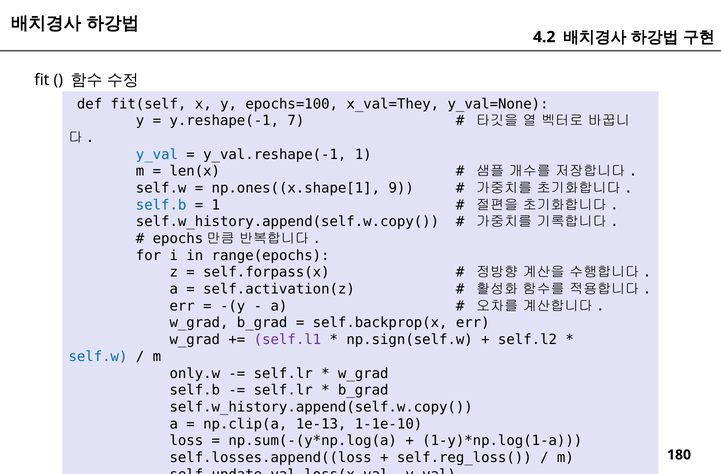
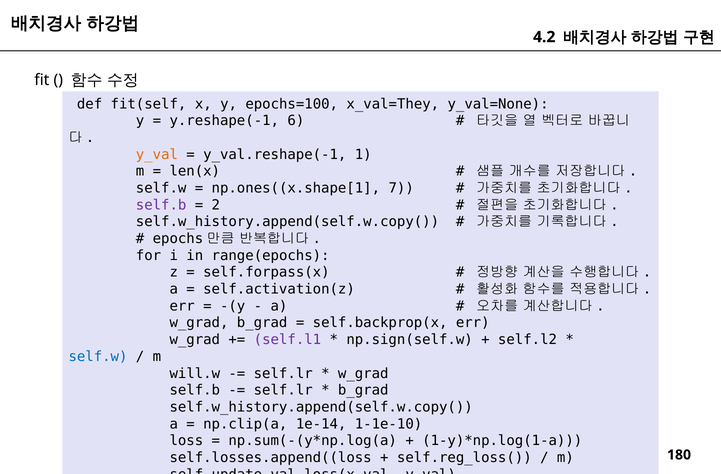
7: 7 -> 6 (296, 121)
y_val colour: blue -> orange (157, 154)
9: 9 -> 7 (401, 188)
self.b colour: blue -> purple (161, 205)
1: 1 -> 2 (216, 205)
only.w: only.w -> will.w (195, 373)
1e-13: 1e-13 -> 1e-14 (321, 424)
